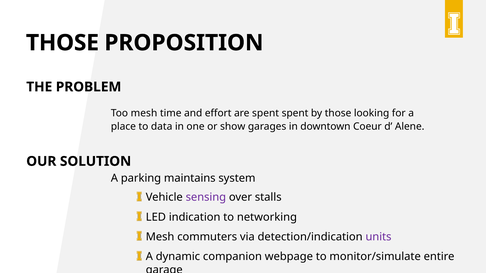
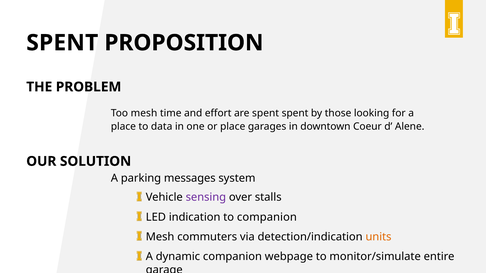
THOSE: THOSE -> SPENT (62, 43)
or show: show -> place (233, 127)
maintains: maintains -> messages (190, 178)
to networking: networking -> companion (267, 217)
units colour: purple -> orange (378, 237)
